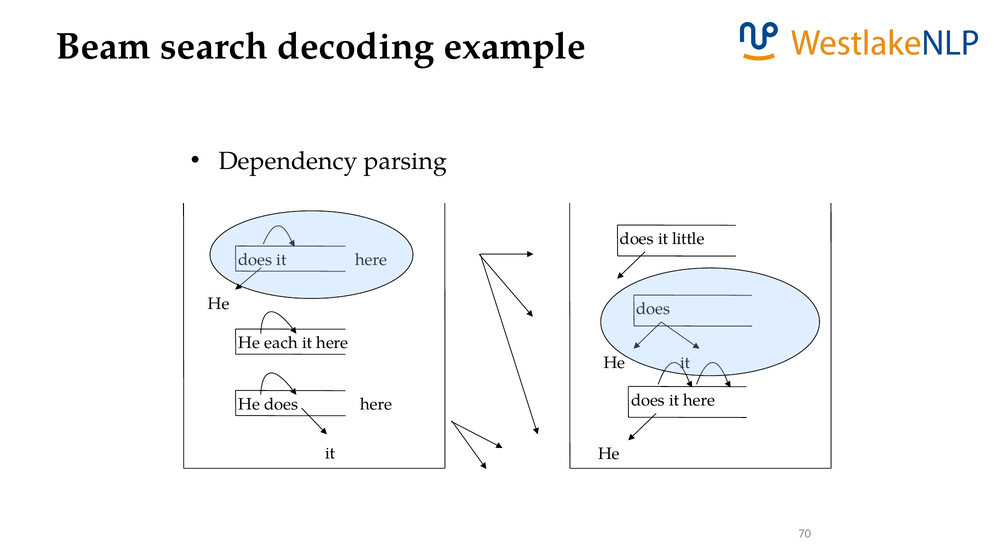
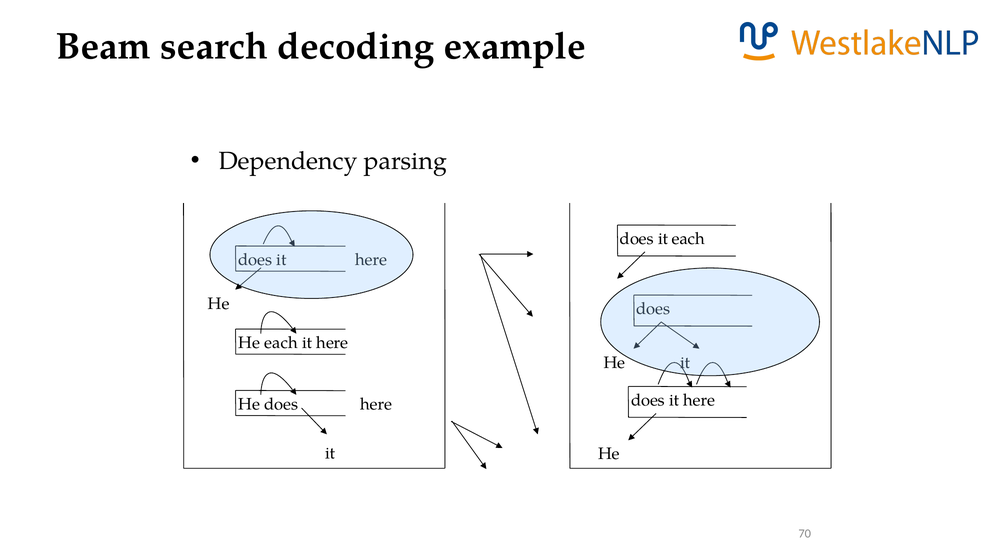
it little: little -> each (688, 239)
